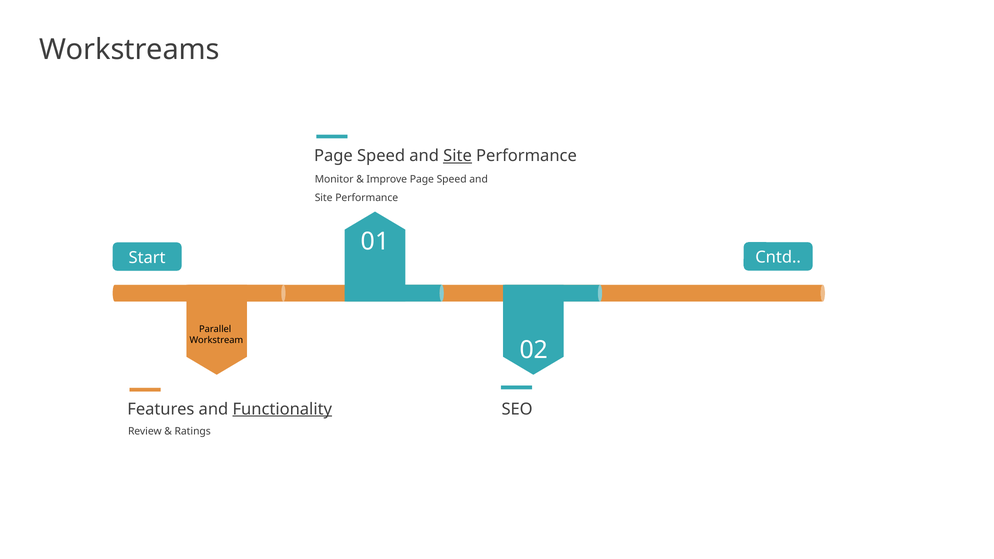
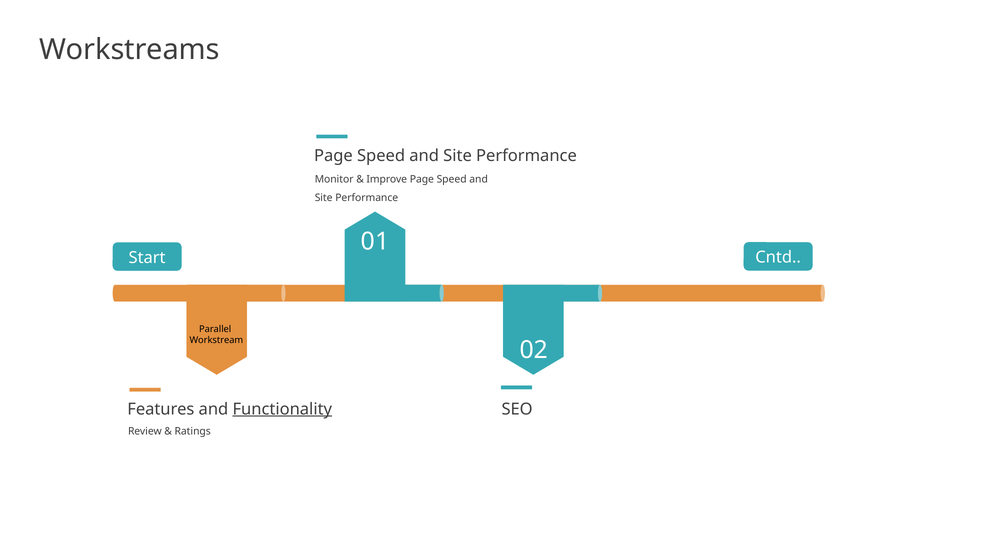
Site underline: present -> none (458, 156)
